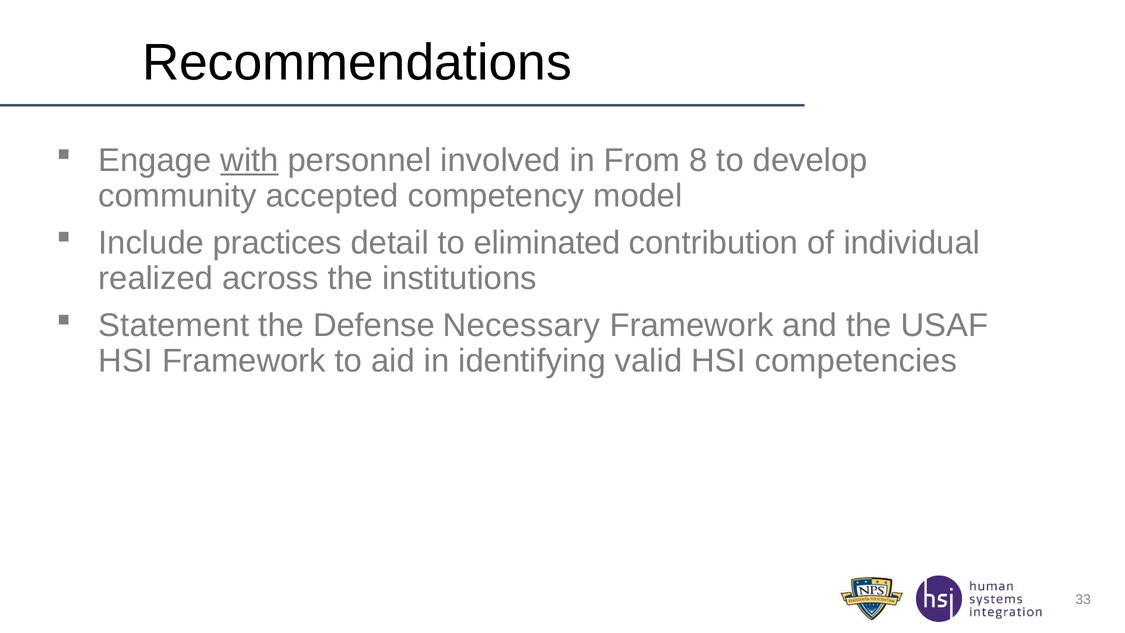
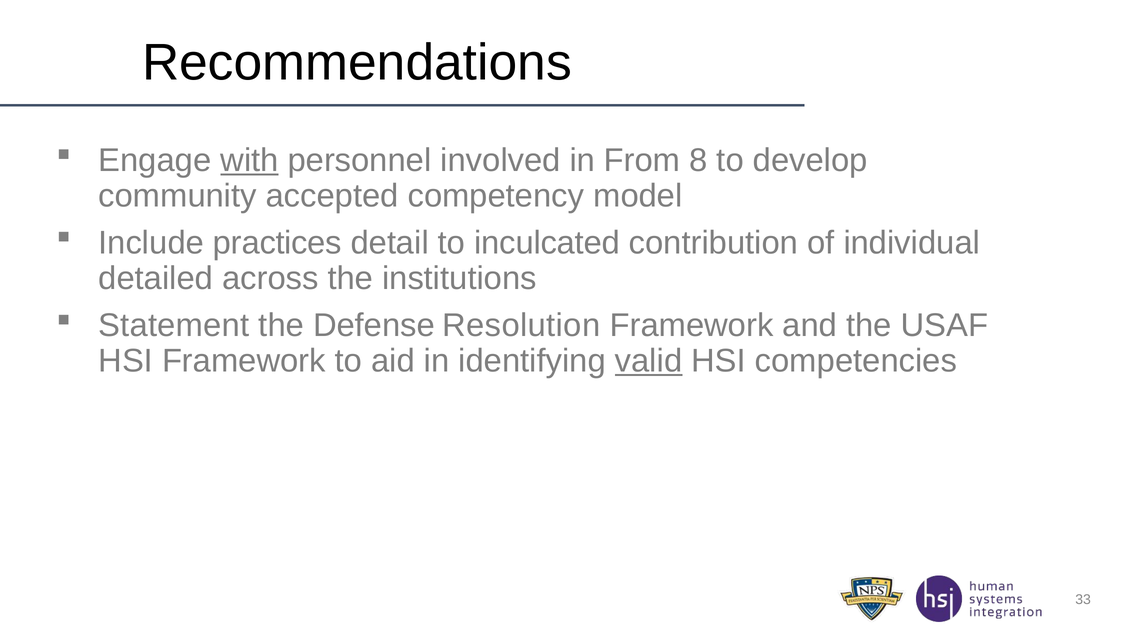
eliminated: eliminated -> inculcated (547, 243)
realized: realized -> detailed (156, 278)
Necessary: Necessary -> Resolution (521, 325)
valid underline: none -> present (649, 361)
